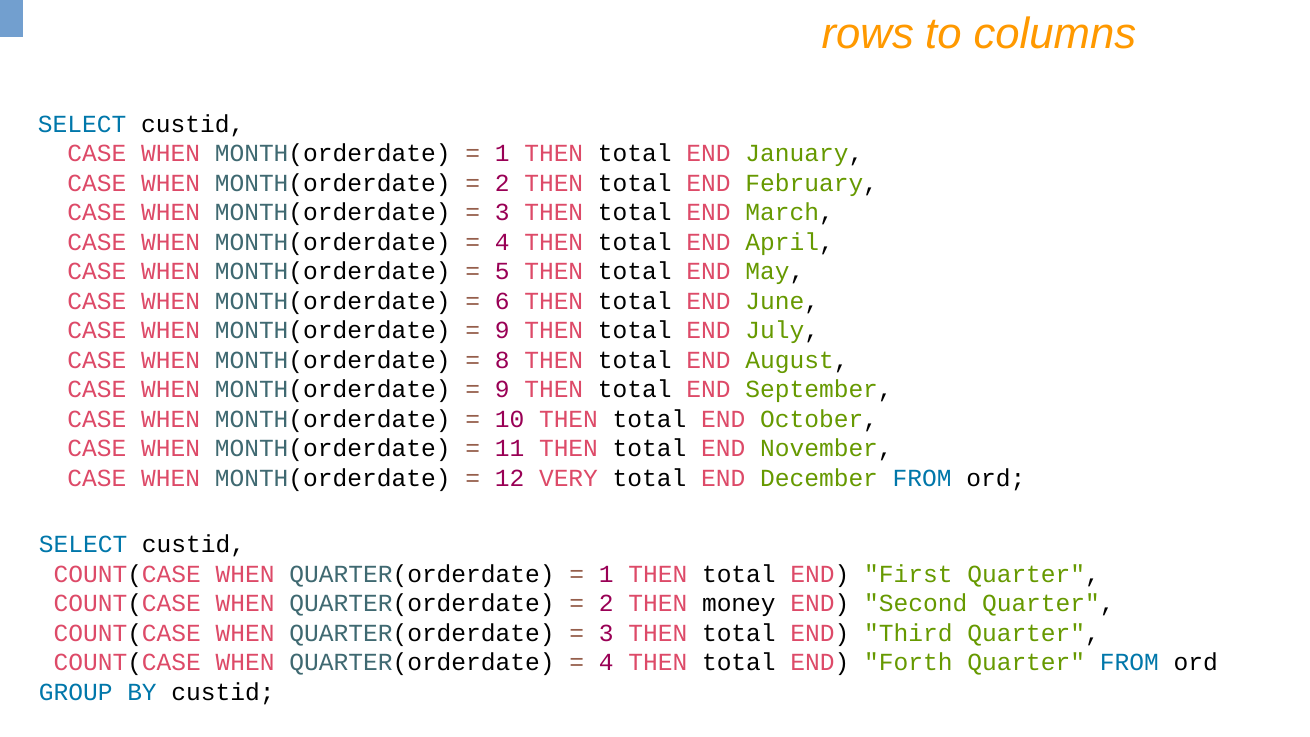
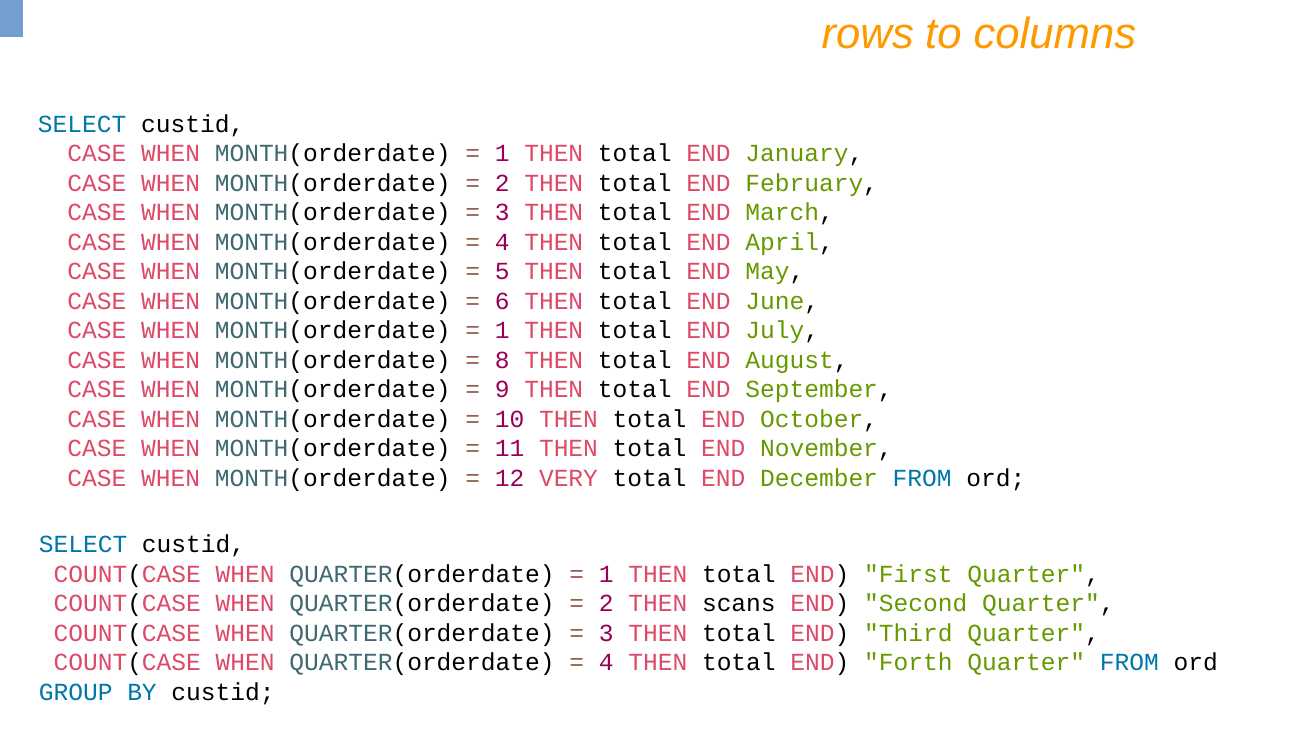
9: 9 -> 1 (502, 331)
money: money -> scans (739, 603)
